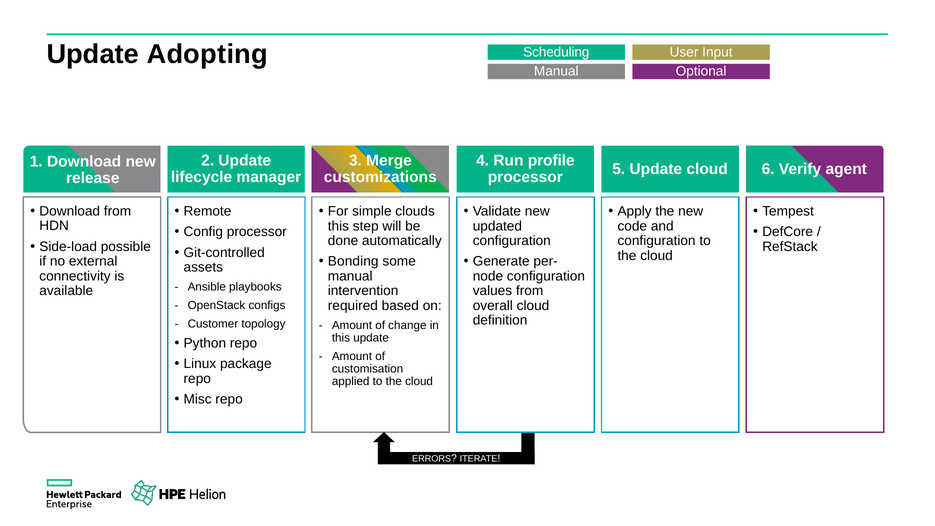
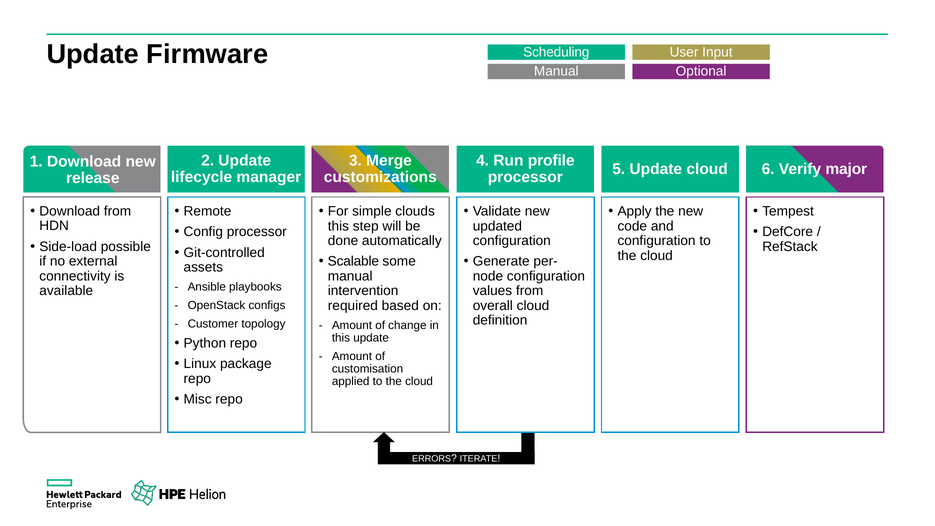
Adopting: Adopting -> Firmware (207, 54)
agent: agent -> major (846, 169)
Bonding: Bonding -> Scalable (353, 261)
